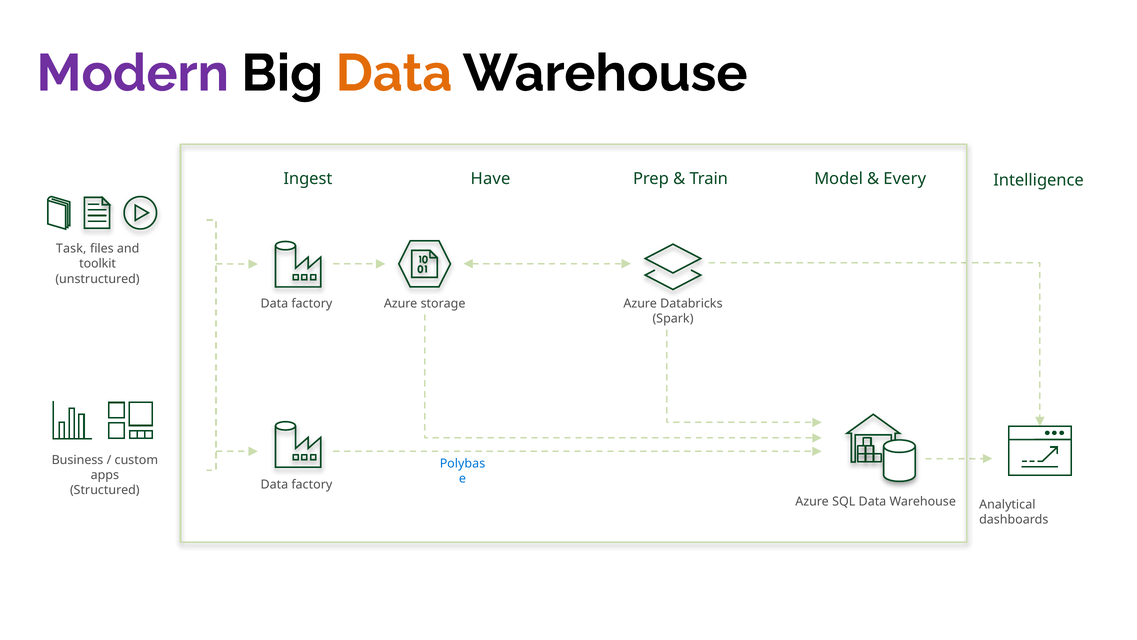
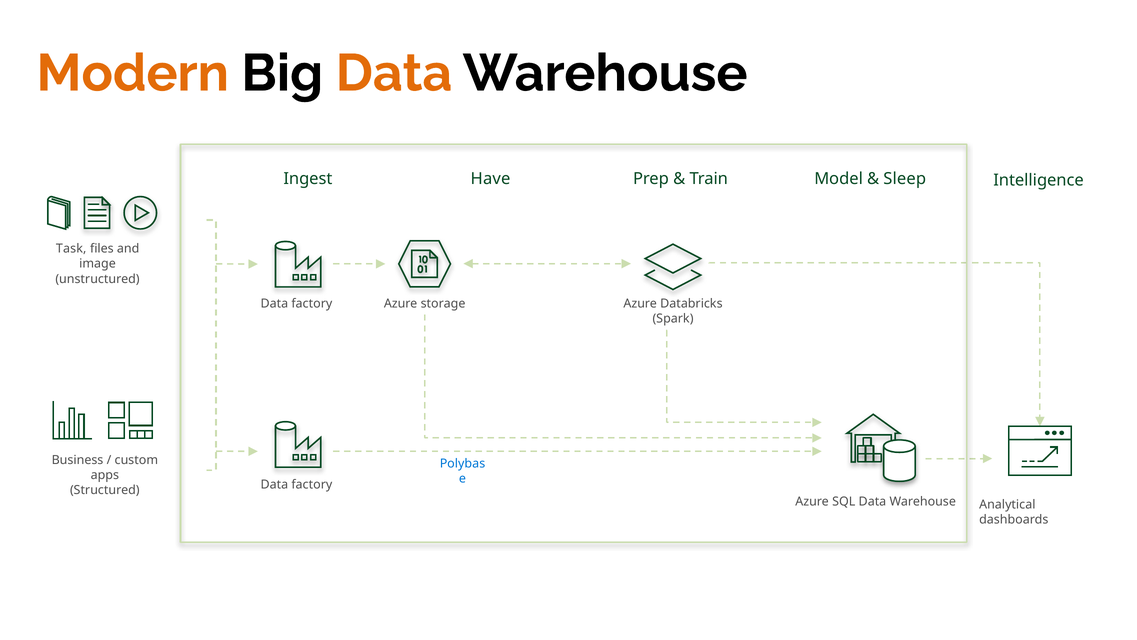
Modern colour: purple -> orange (133, 73)
Every: Every -> Sleep (905, 178)
toolkit: toolkit -> image (98, 264)
